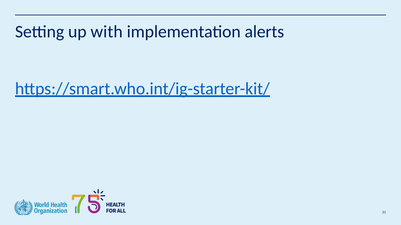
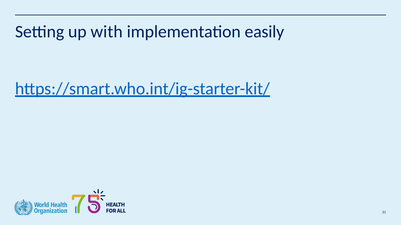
alerts: alerts -> easily (264, 32)
